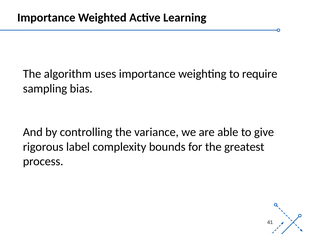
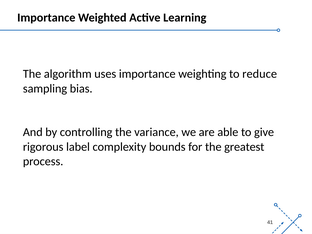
require: require -> reduce (260, 74)
